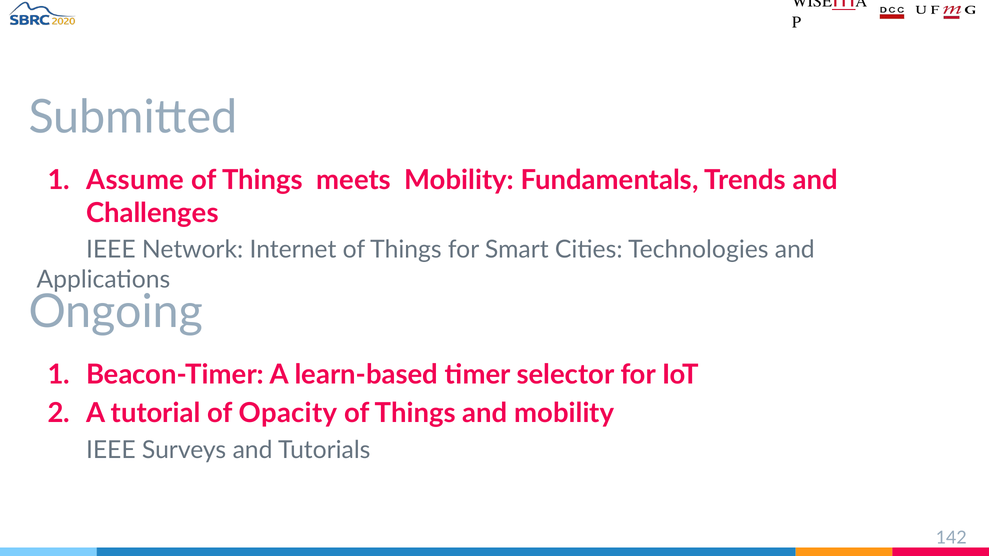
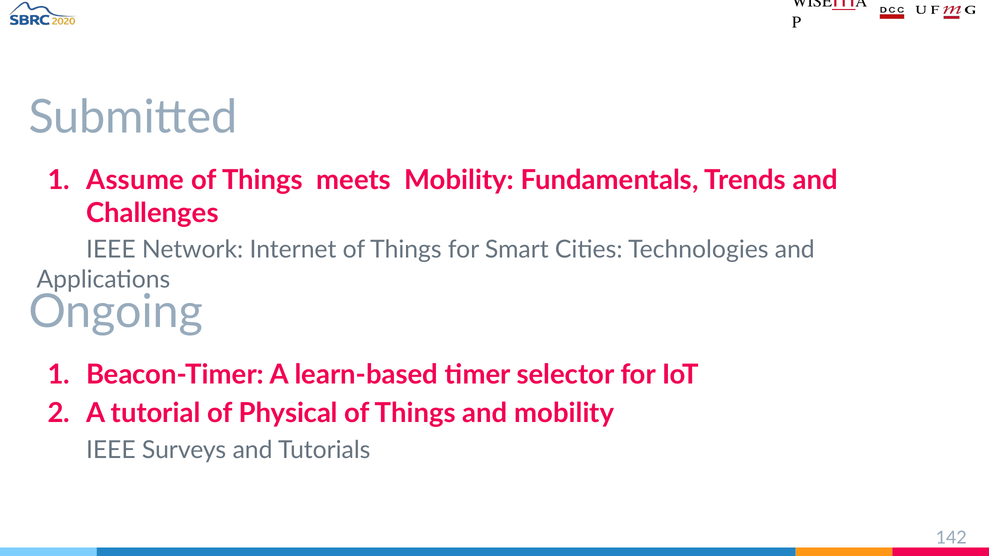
Opacity: Opacity -> Physical (288, 414)
